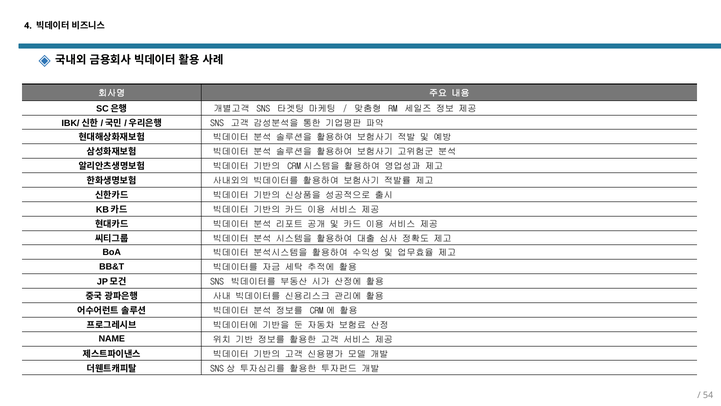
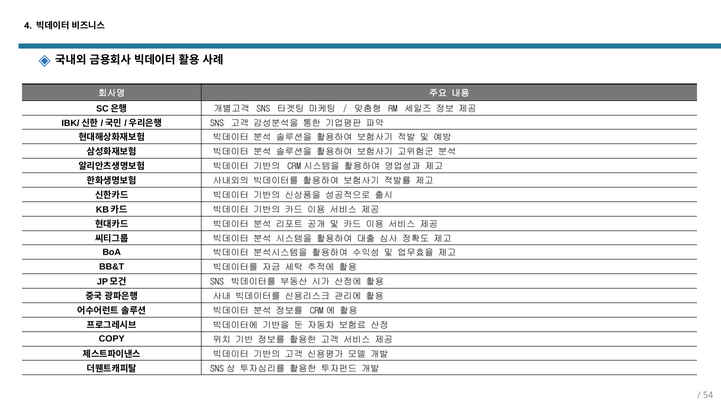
NAME: NAME -> COPY (112, 339)
